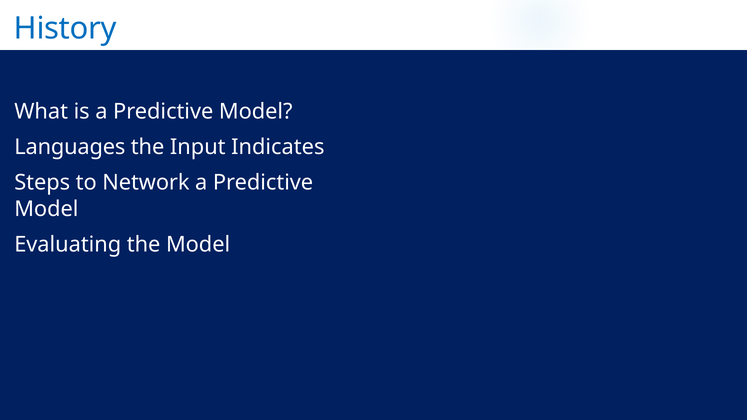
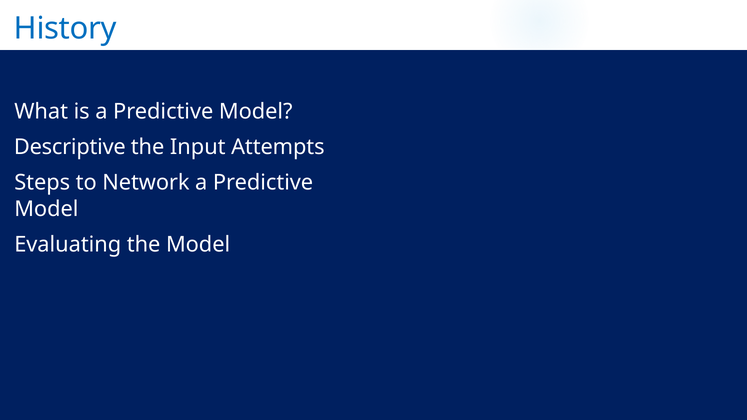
Languages: Languages -> Descriptive (70, 147)
Indicates: Indicates -> Attempts (278, 147)
